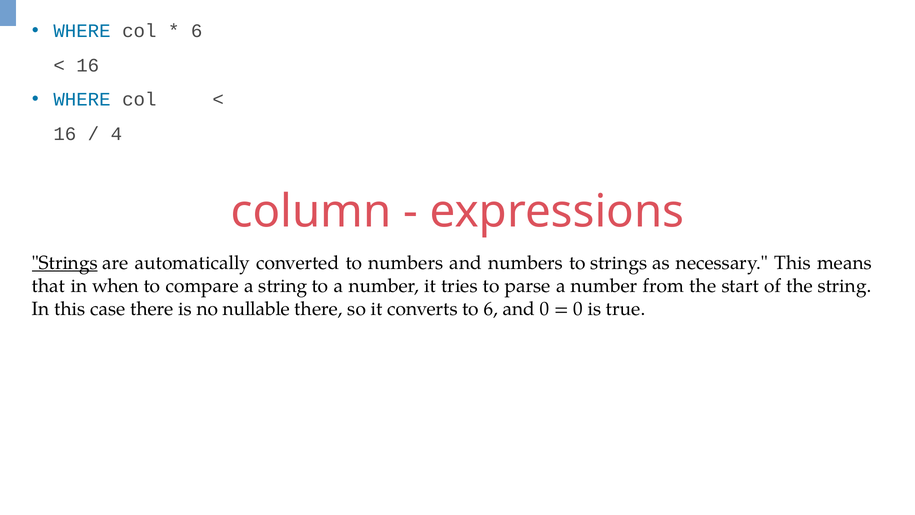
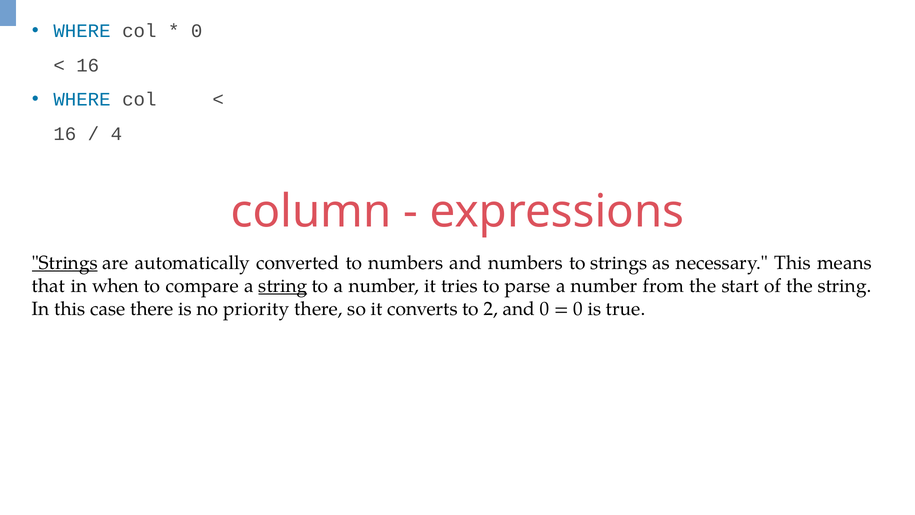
6: 6 -> 0 (197, 31)
string underline: none -> present (283, 286)
nullable: nullable -> priority (256, 309)
to 6: 6 -> 2 (491, 309)
